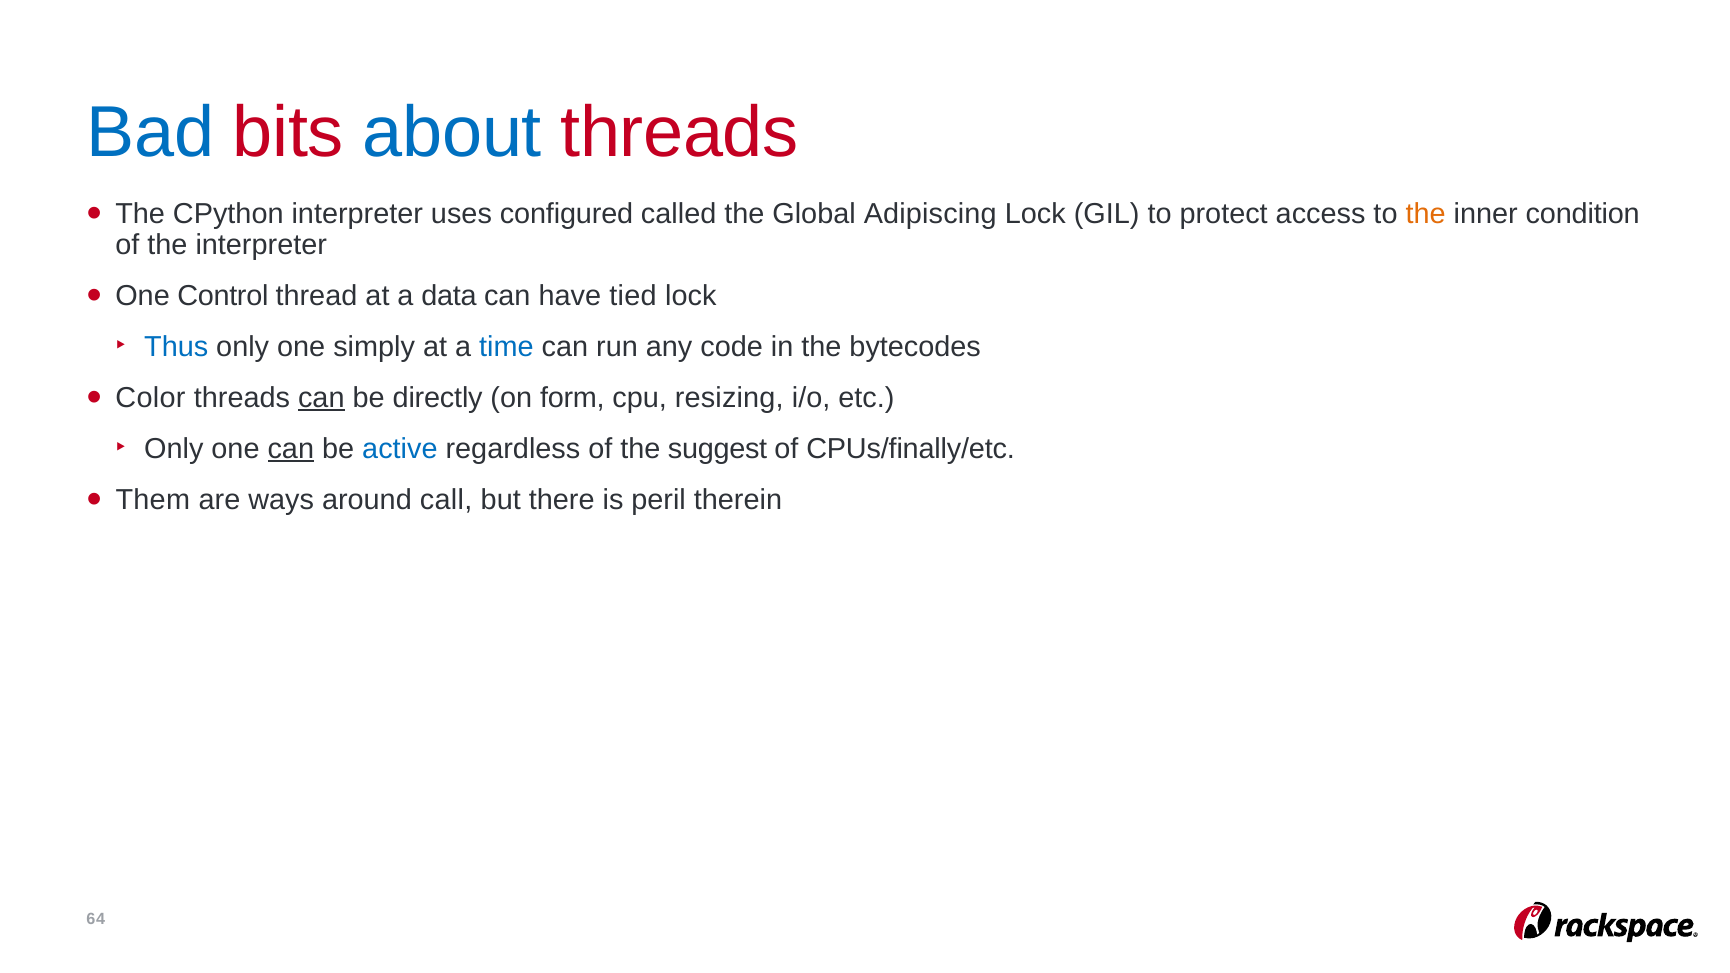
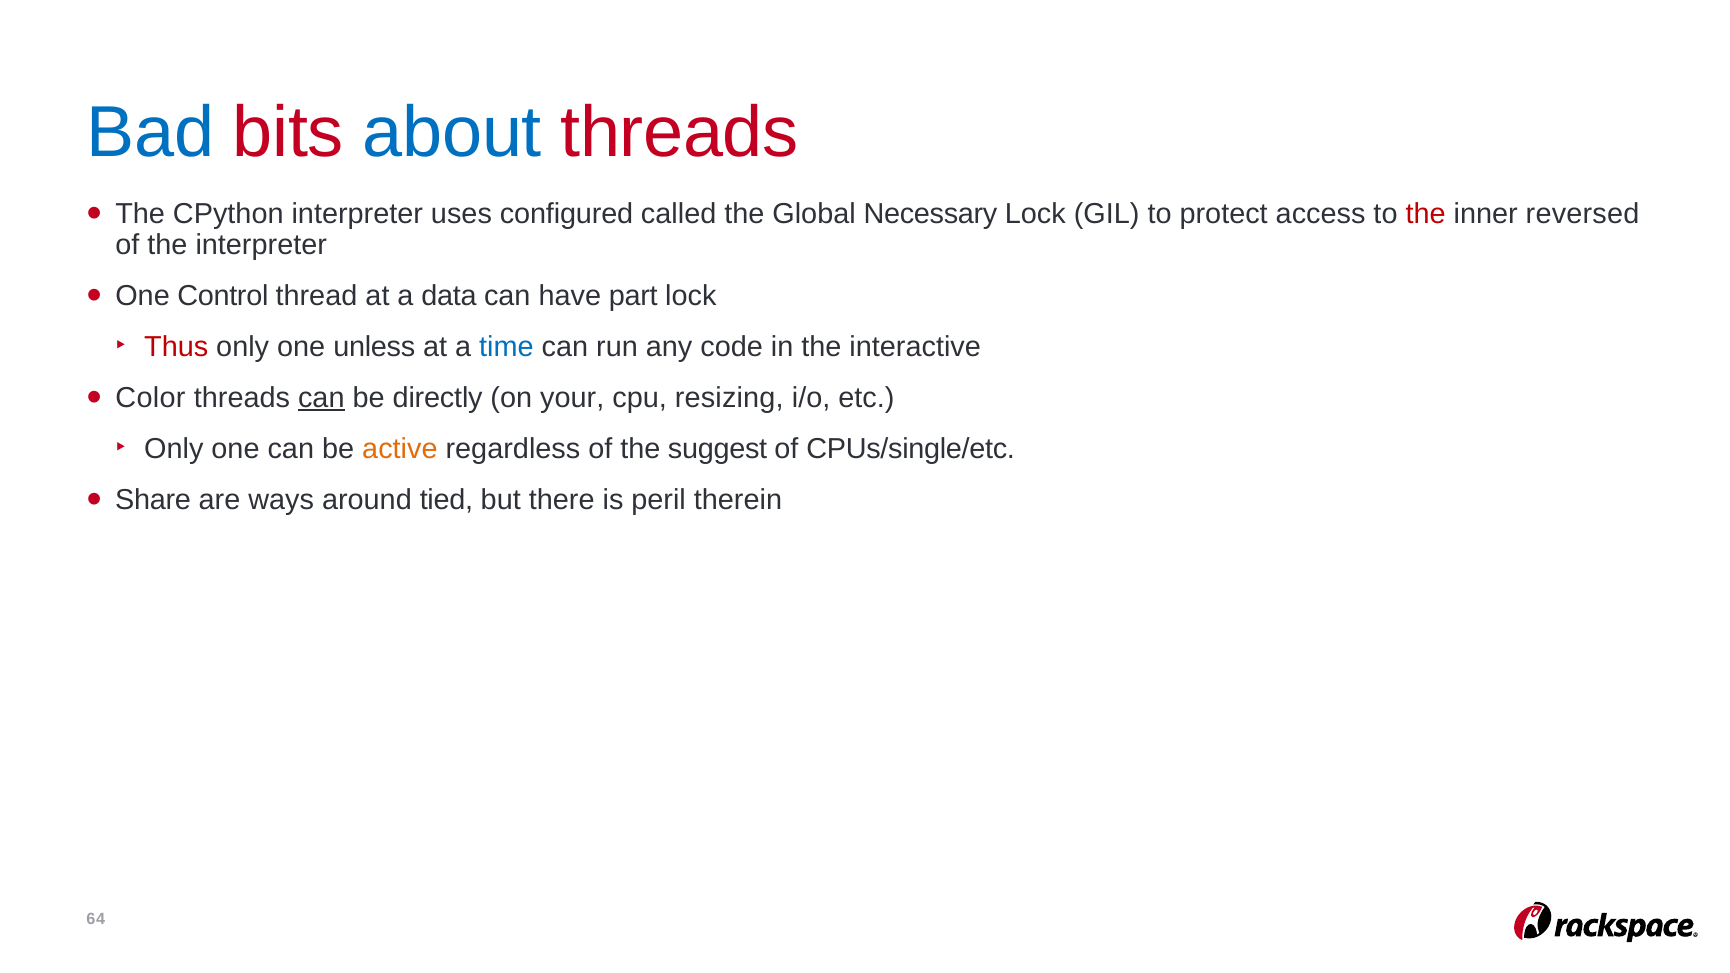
Adipiscing: Adipiscing -> Necessary (930, 214)
the colour: orange -> red (1426, 214)
condition: condition -> reversed (1583, 214)
tied: tied -> part (633, 296)
Thus colour: blue -> red (176, 347)
simply: simply -> unless (374, 347)
bytecodes: bytecodes -> interactive (915, 347)
form: form -> your (572, 398)
can underline: present -> none (291, 449)
active colour: blue -> orange (400, 449)
CPUs/finally/etc: CPUs/finally/etc -> CPUs/single/etc (911, 449)
Them: Them -> Share (153, 500)
call: call -> tied (446, 500)
